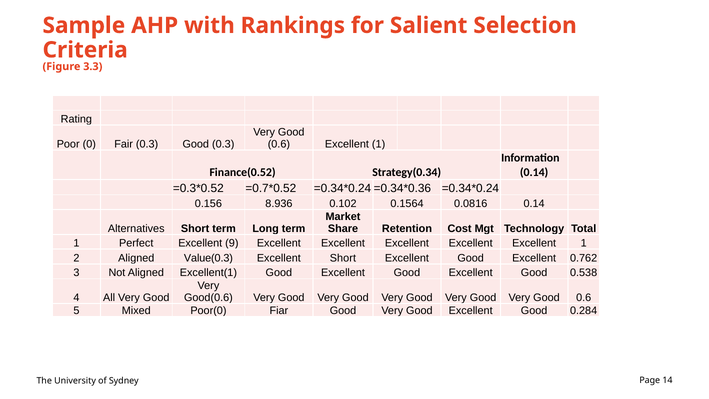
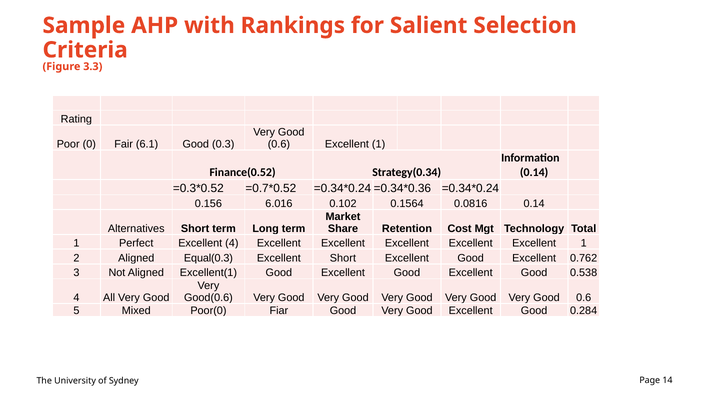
Fair 0.3: 0.3 -> 6.1 (147, 144)
8.936: 8.936 -> 6.016 (279, 204)
Excellent 9: 9 -> 4 (232, 243)
Value(0.3: Value(0.3 -> Equal(0.3 (208, 258)
